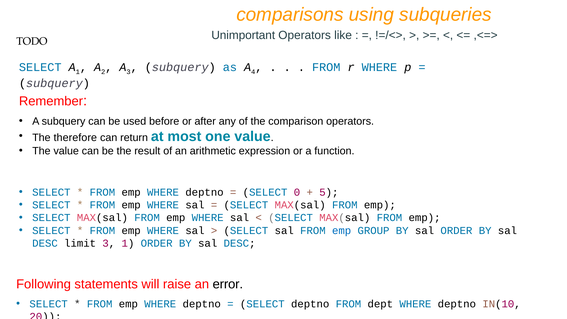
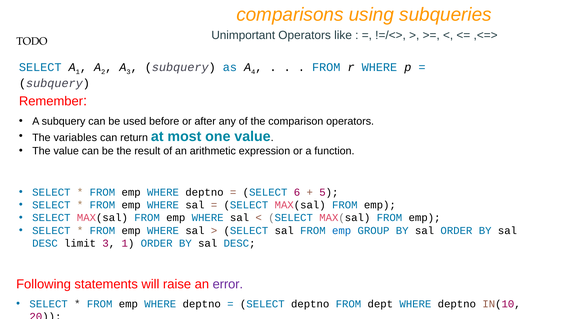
therefore: therefore -> variables (75, 138)
0: 0 -> 6 (297, 192)
error colour: black -> purple (228, 284)
